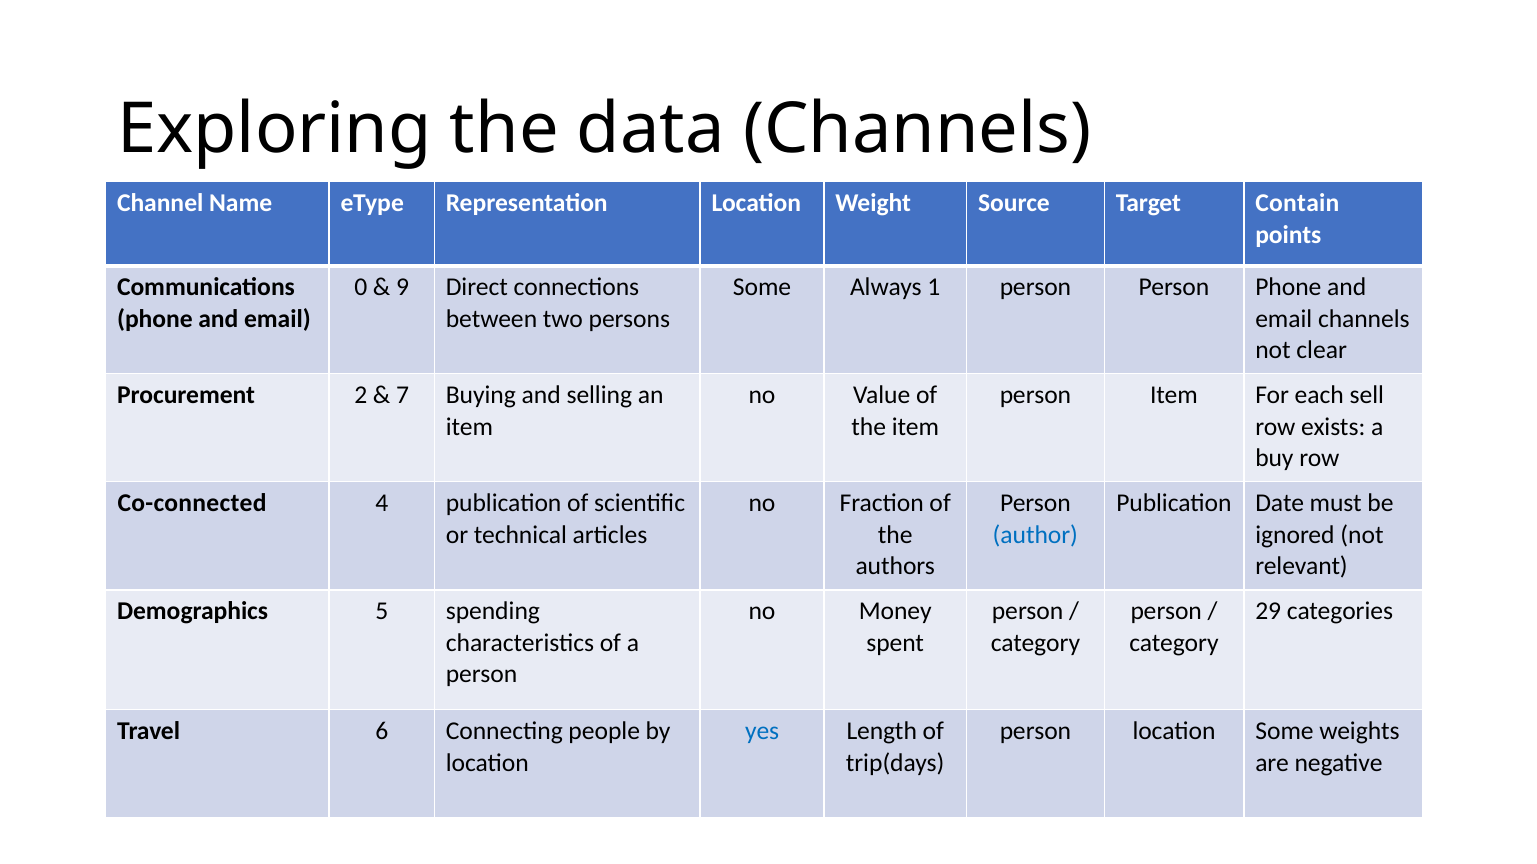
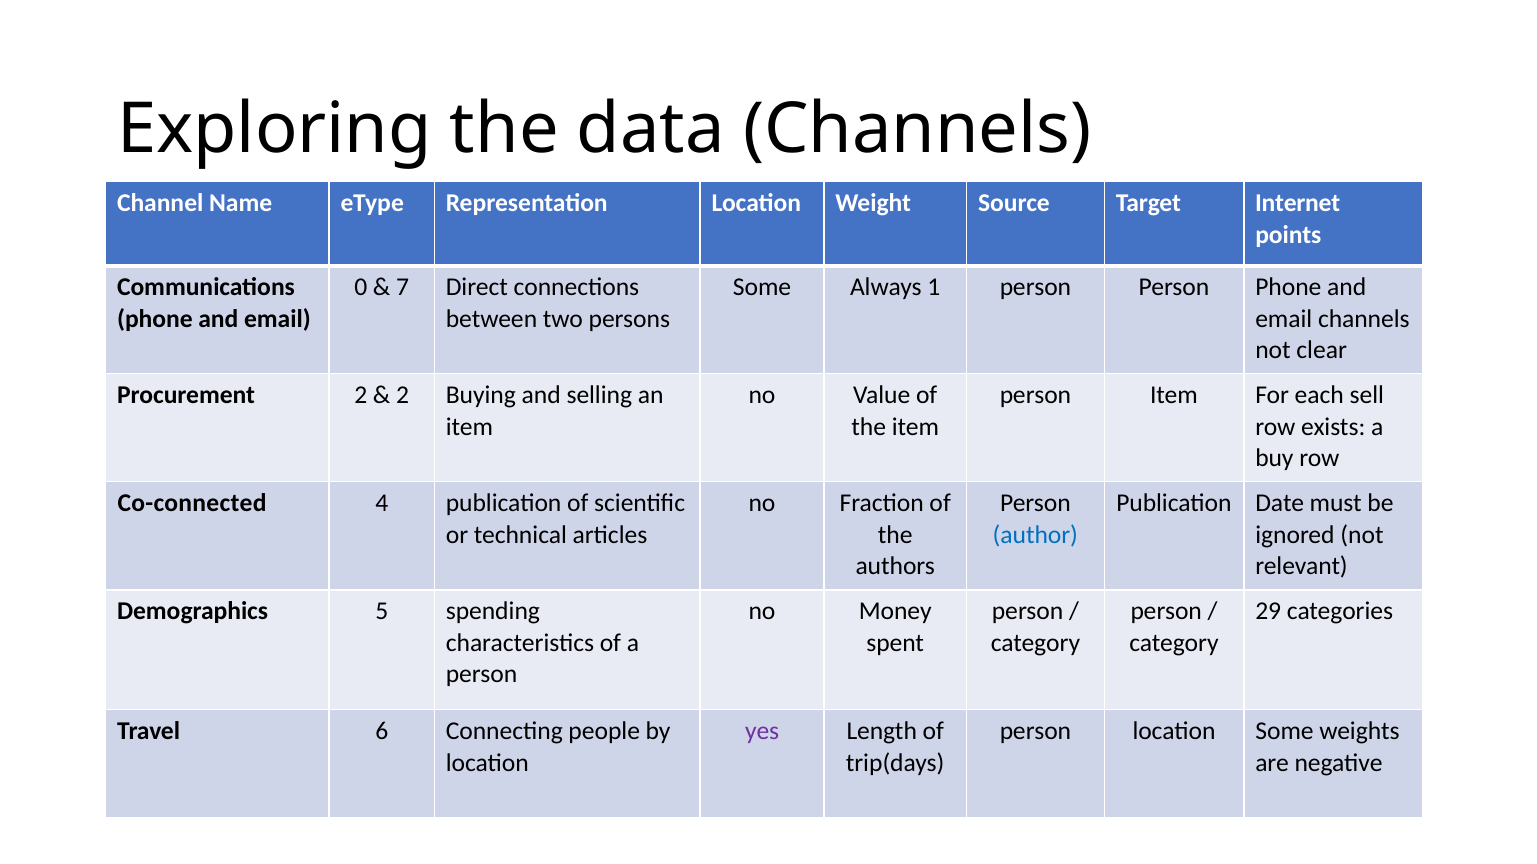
Contain: Contain -> Internet (1298, 204)
9: 9 -> 7 (403, 288)
7: 7 -> 2 (403, 396)
yes colour: blue -> purple (762, 732)
